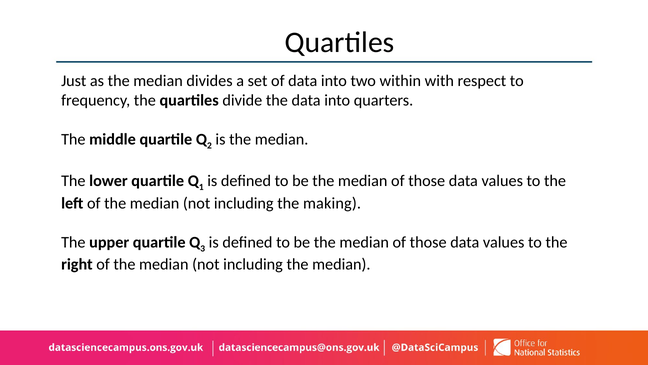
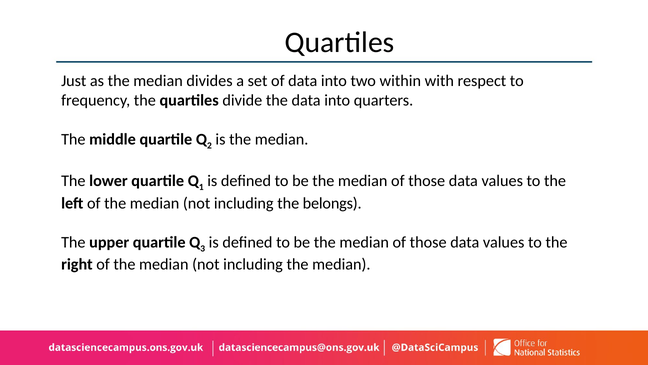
making: making -> belongs (332, 203)
